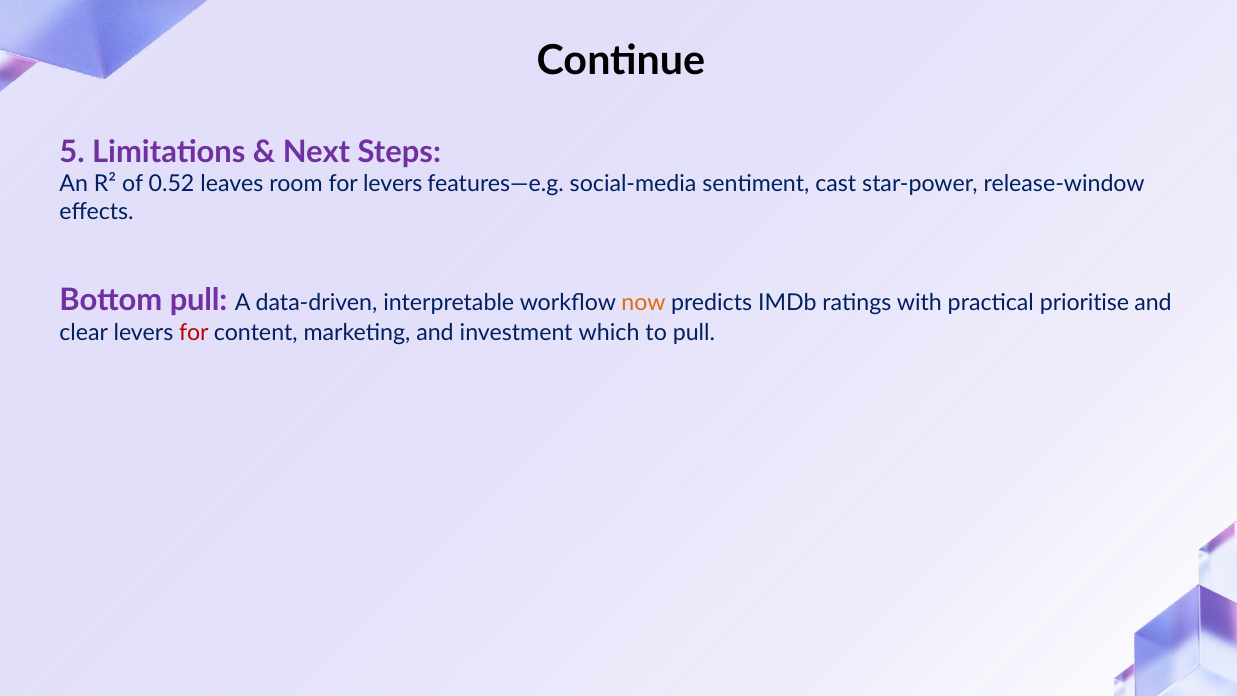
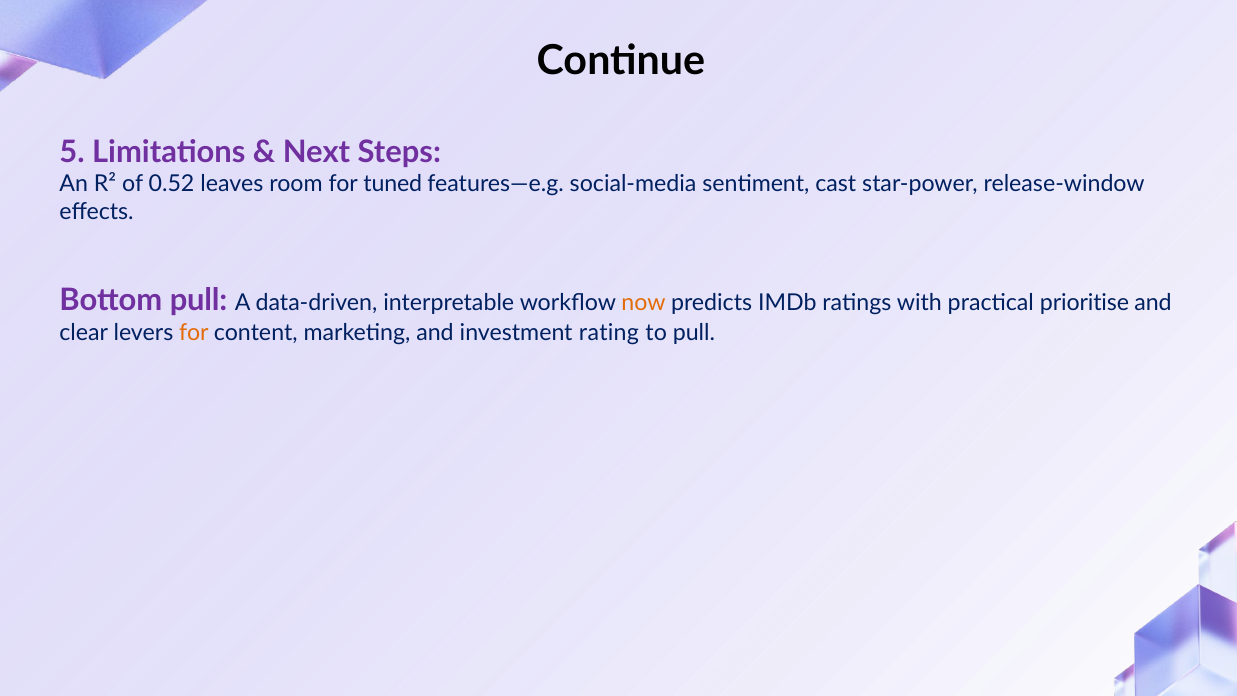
for levers: levers -> tuned (393, 184)
for colour: red -> orange (194, 332)
which: which -> rating (609, 332)
